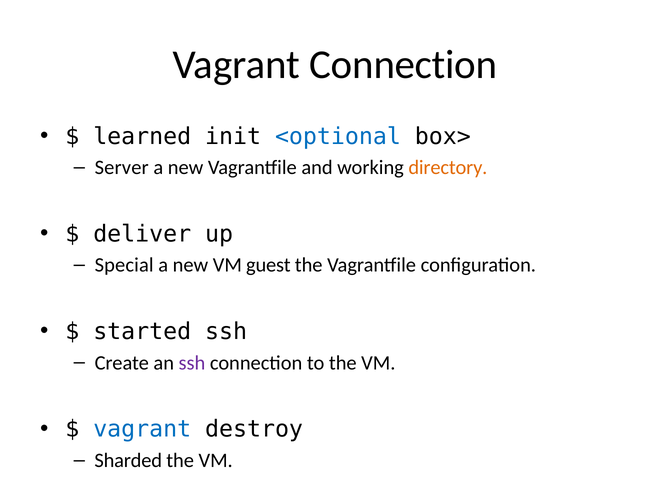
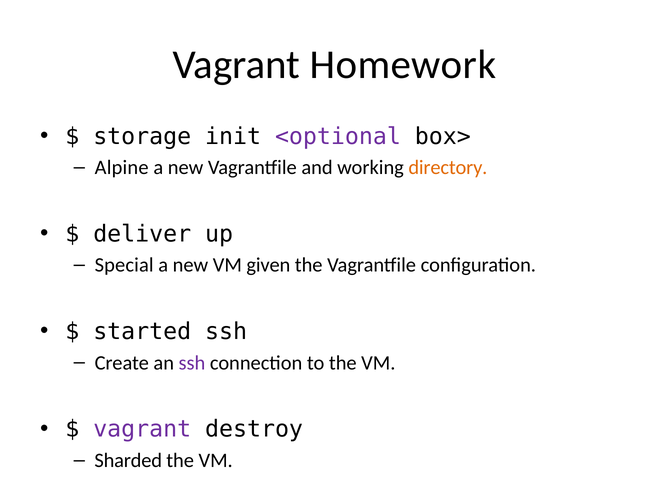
Vagrant Connection: Connection -> Homework (403, 65)
learned: learned -> storage (142, 136)
<optional colour: blue -> purple (338, 136)
Server: Server -> Alpine (122, 167)
guest: guest -> given (268, 265)
vagrant colour: blue -> purple (142, 429)
